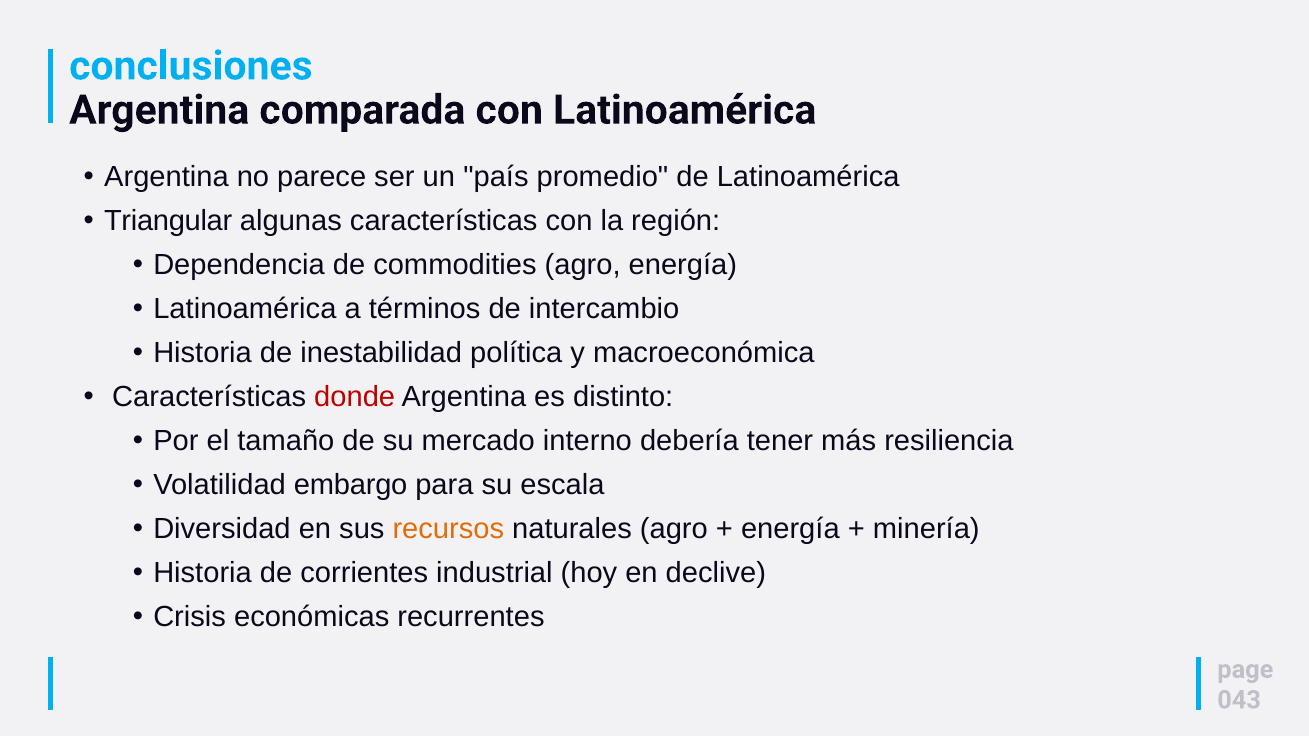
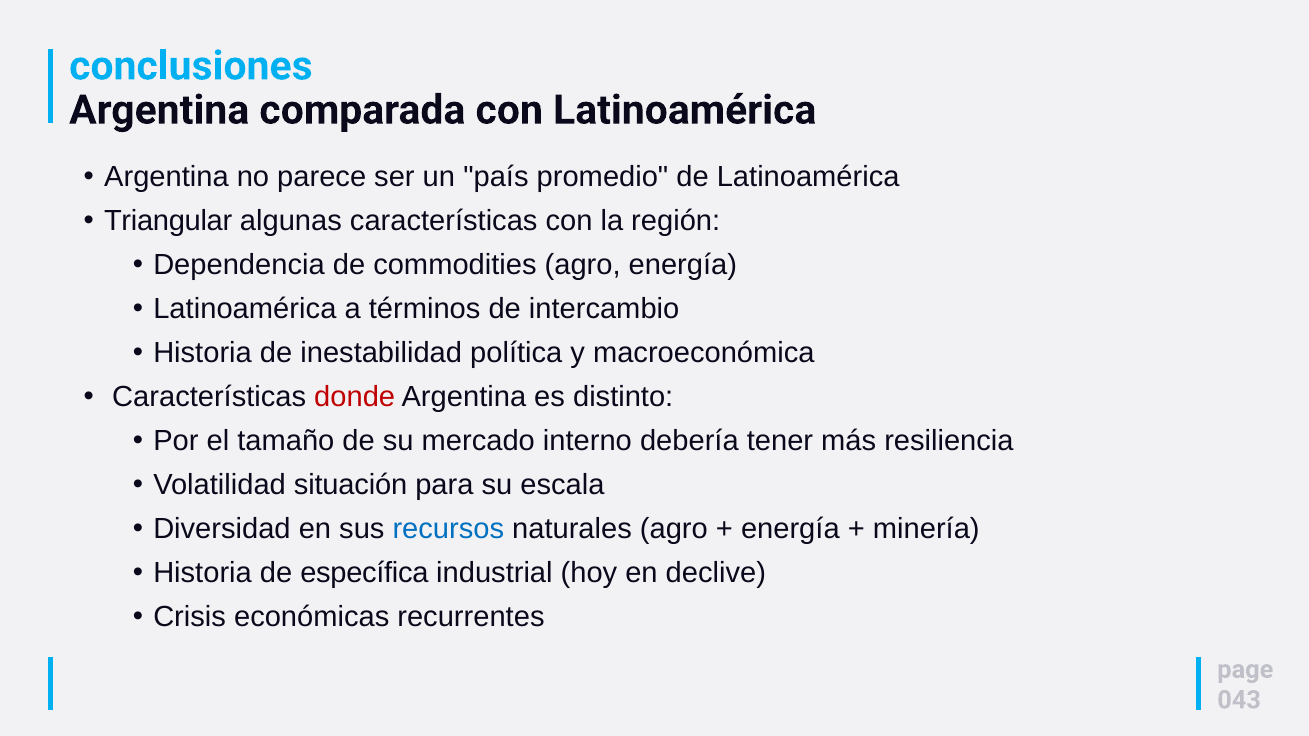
embargo: embargo -> situación (351, 485)
recursos colour: orange -> blue (448, 529)
corrientes: corrientes -> específica (364, 573)
